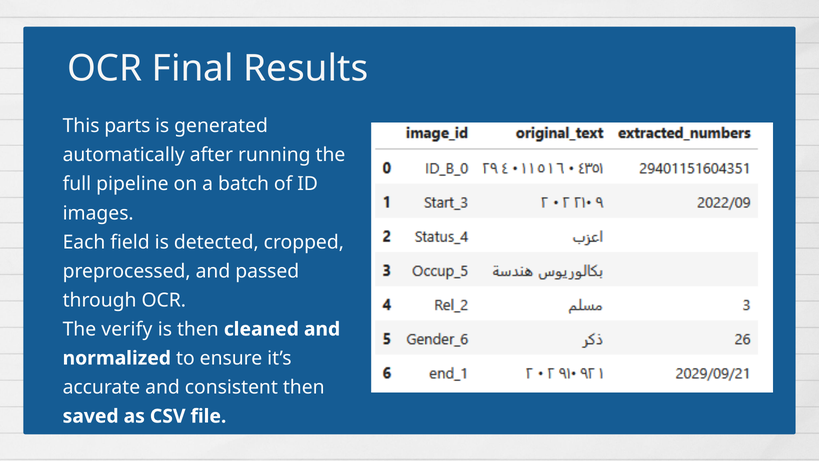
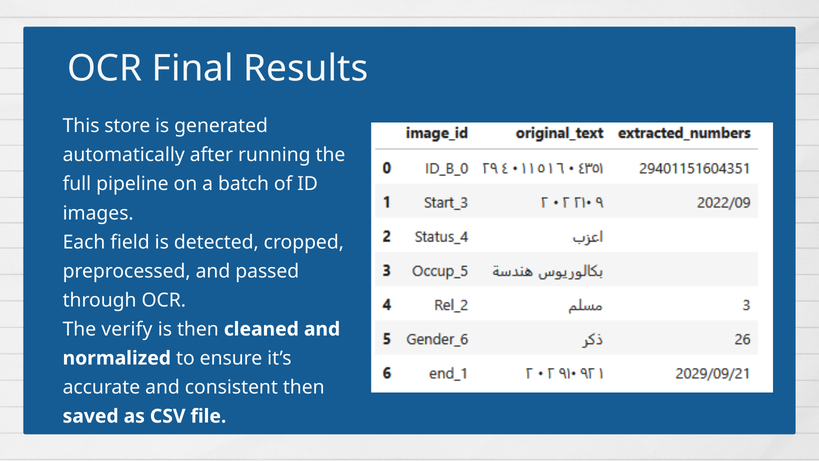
parts: parts -> store (127, 126)
